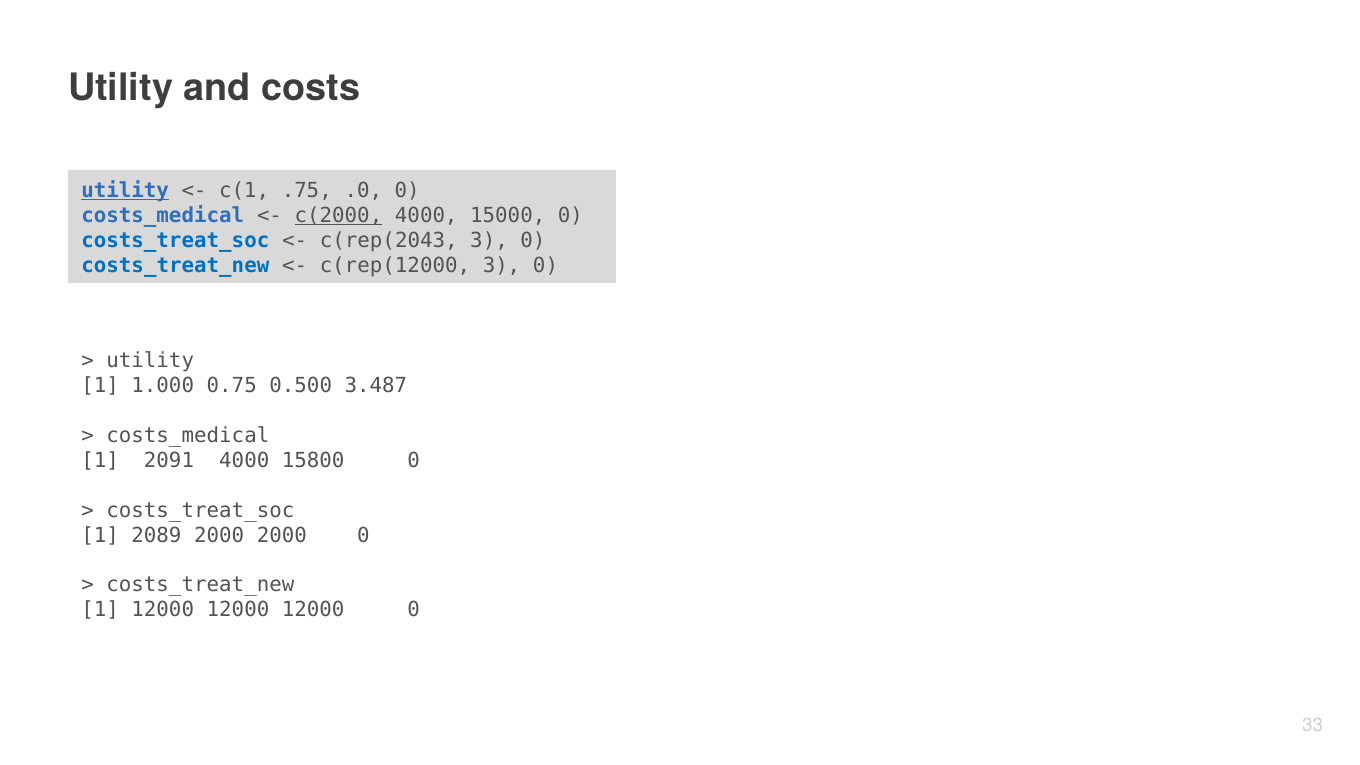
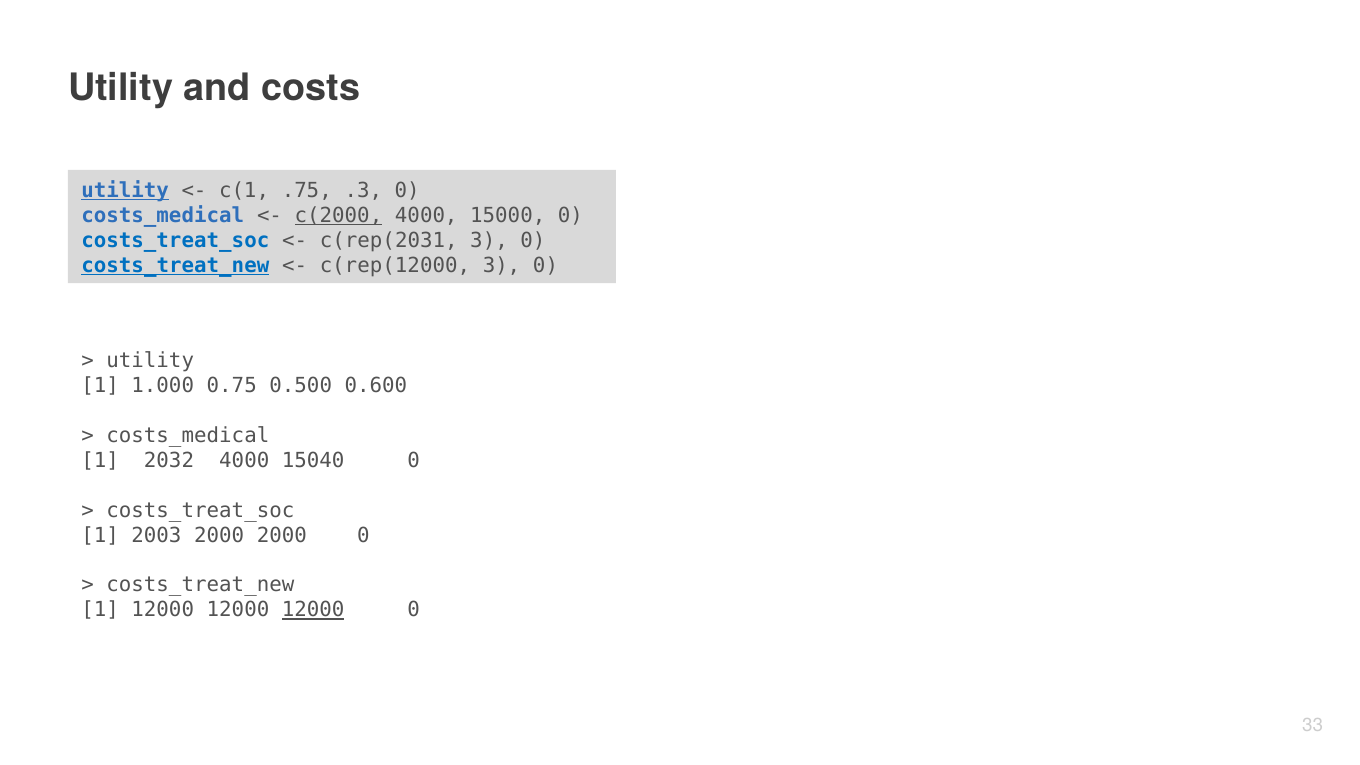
.0: .0 -> .3 (363, 191)
c(rep(2043: c(rep(2043 -> c(rep(2031 (389, 240)
costs_treat_new underline: none -> present (175, 265)
3.487: 3.487 -> 0.600 (376, 386)
2091: 2091 -> 2032 (169, 460)
15800: 15800 -> 15040 (313, 460)
2089: 2089 -> 2003 (156, 535)
12000 underline: none -> present (313, 610)
